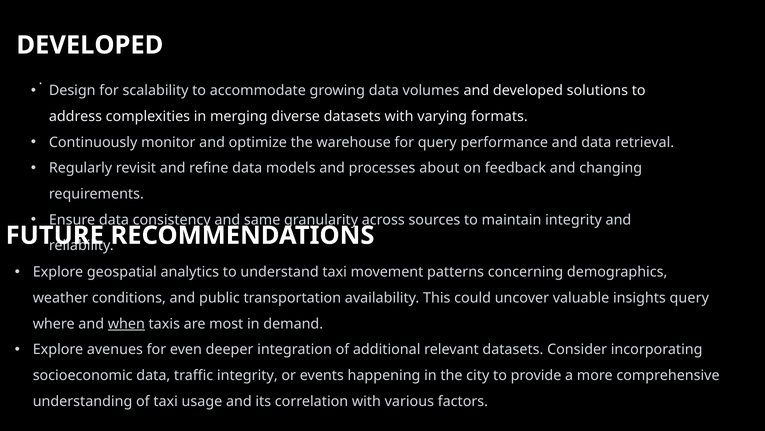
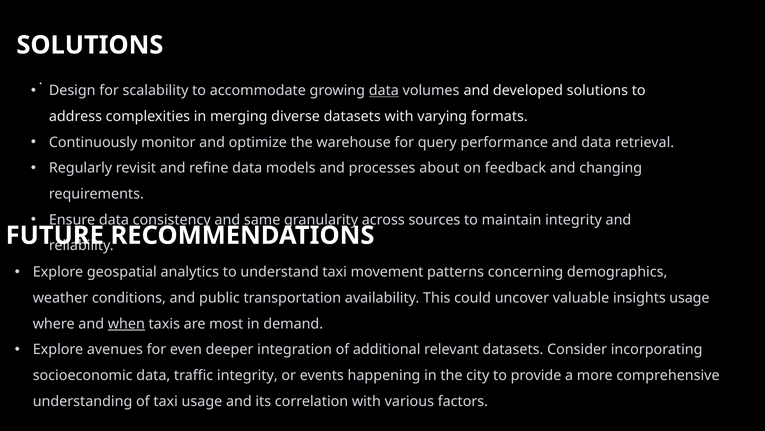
DEVELOPED: DEVELOPED -> SOLUTIONS (90, 45)
data underline: none -> present (384, 90)
insights query: query -> usage (689, 298)
